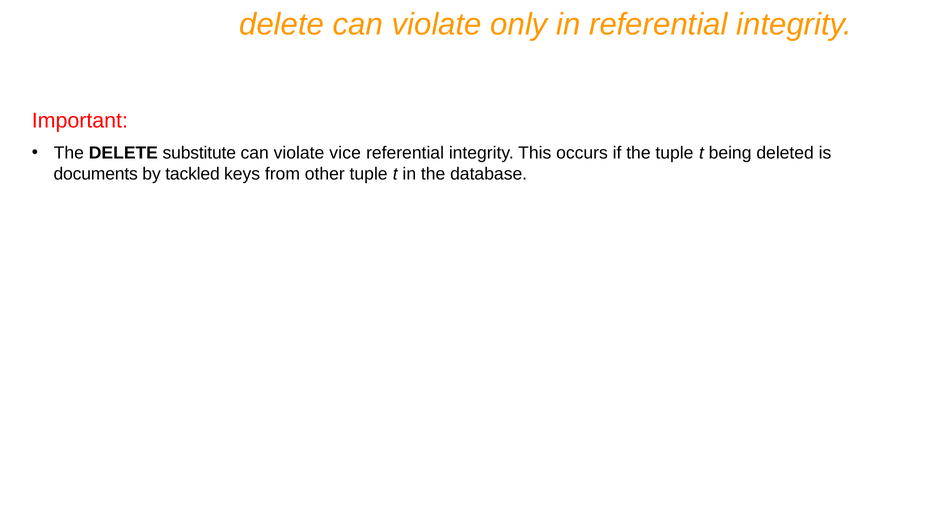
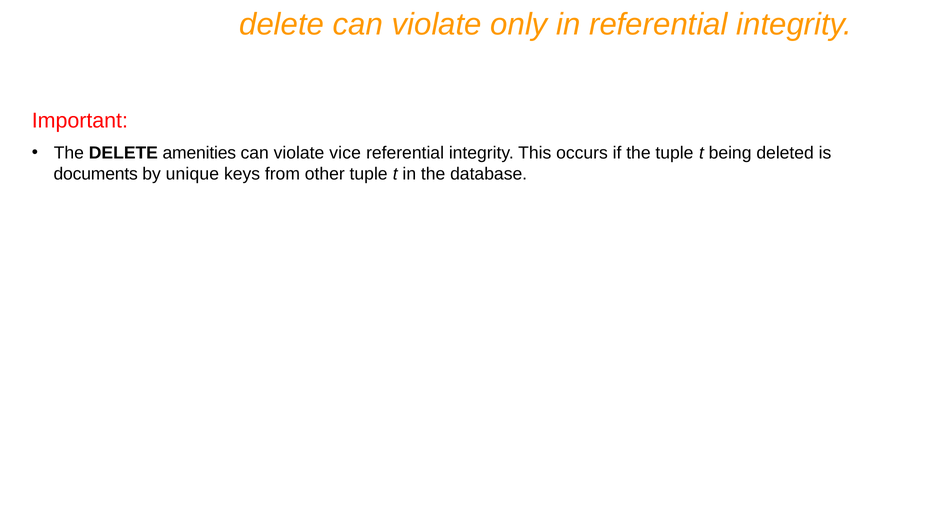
substitute: substitute -> amenities (199, 153)
tackled: tackled -> unique (192, 174)
